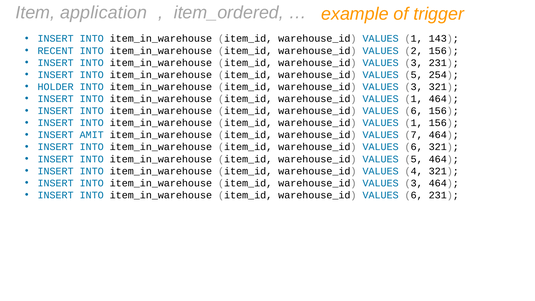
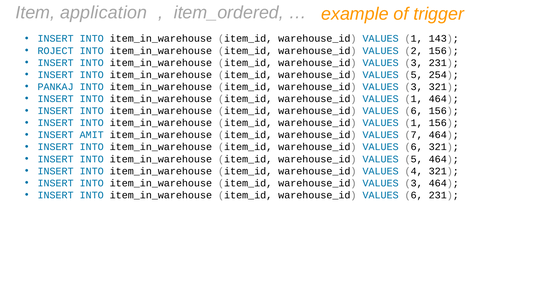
RECENT: RECENT -> ROJECT (56, 51)
HOLDER: HOLDER -> PANKAJ (56, 87)
